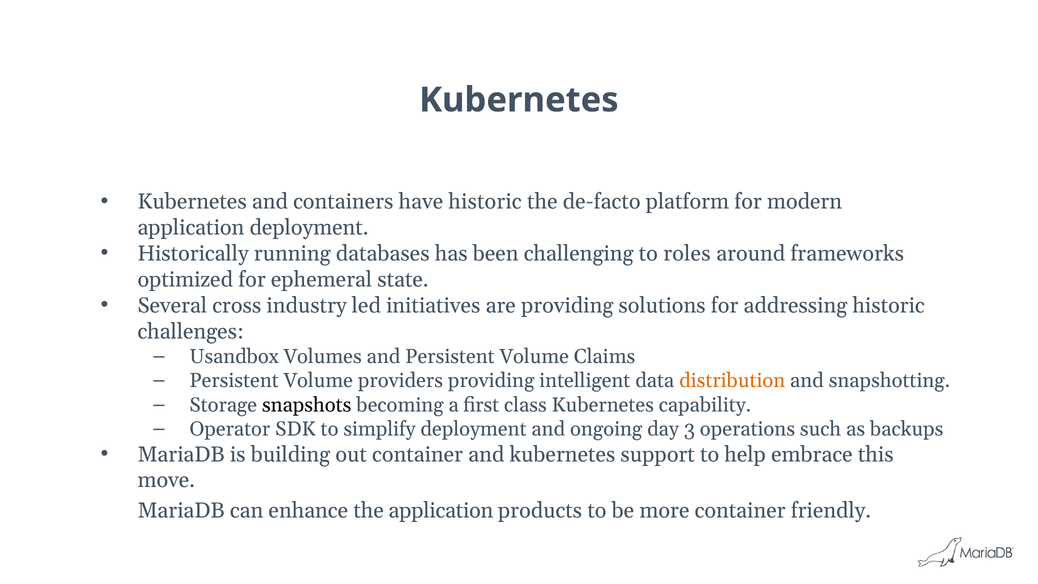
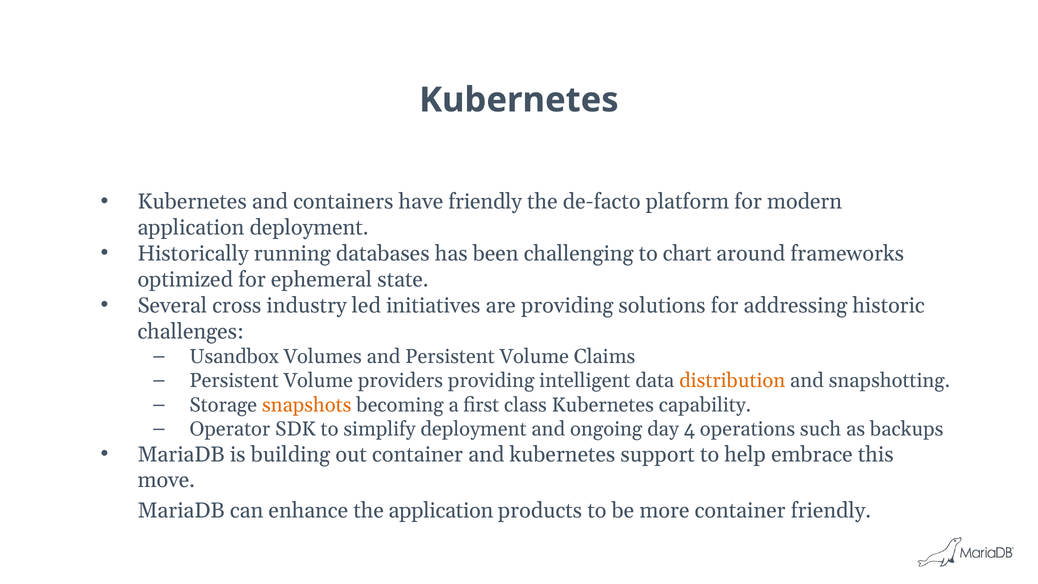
have historic: historic -> friendly (485, 202)
roles: roles -> chart (687, 254)
snapshots colour: black -> orange (307, 405)
3: 3 -> 4 (689, 429)
